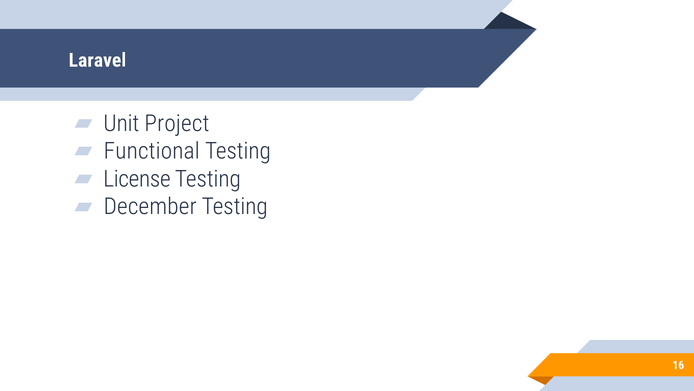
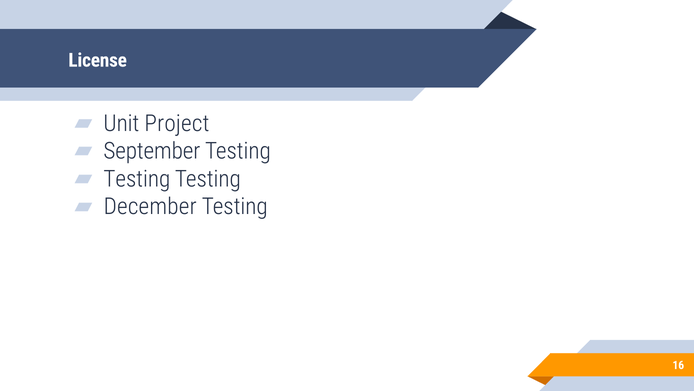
Laravel: Laravel -> License (98, 60)
Functional: Functional -> September (152, 151)
License: License -> Testing (137, 179)
